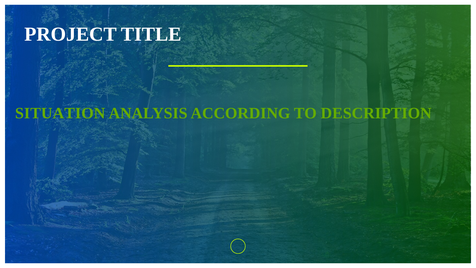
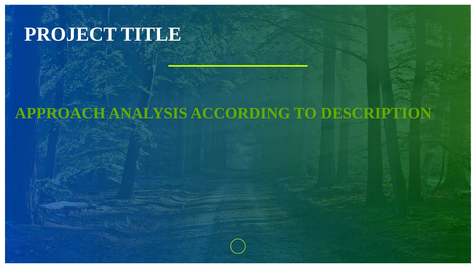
SITUATION: SITUATION -> APPROACH (60, 113)
